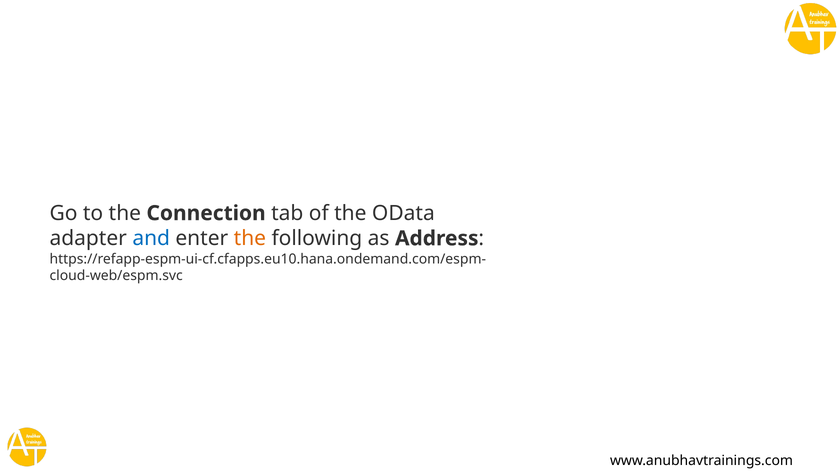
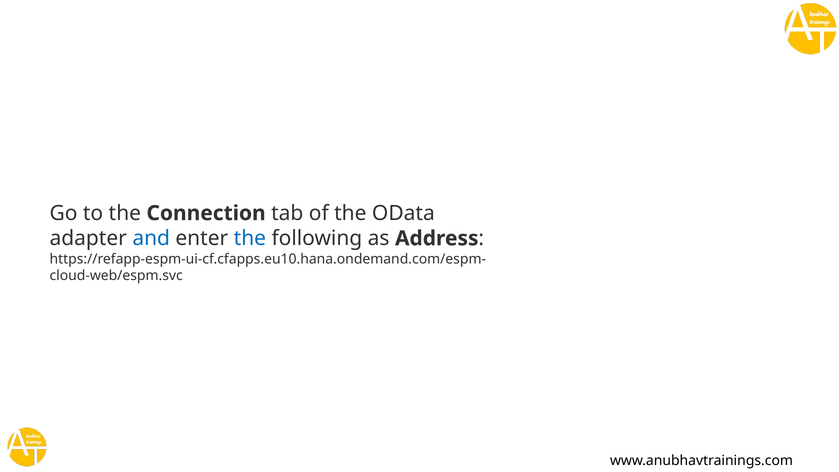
the colour: orange -> blue (250, 238)
